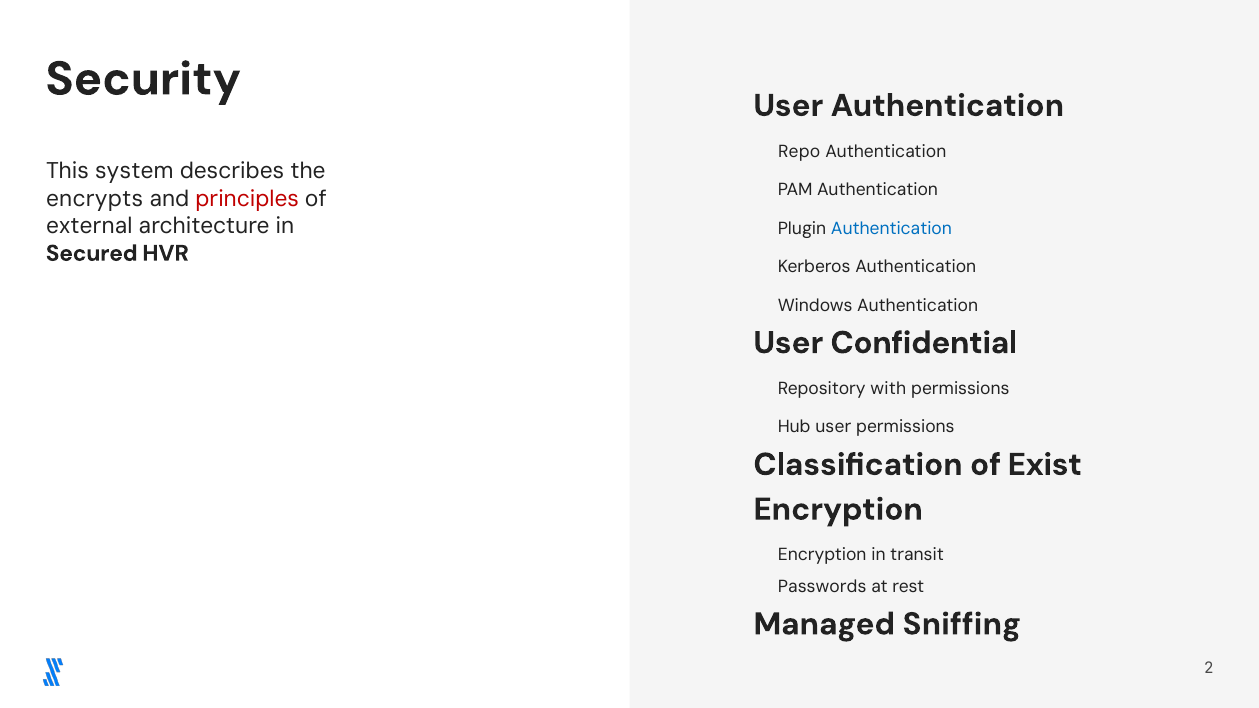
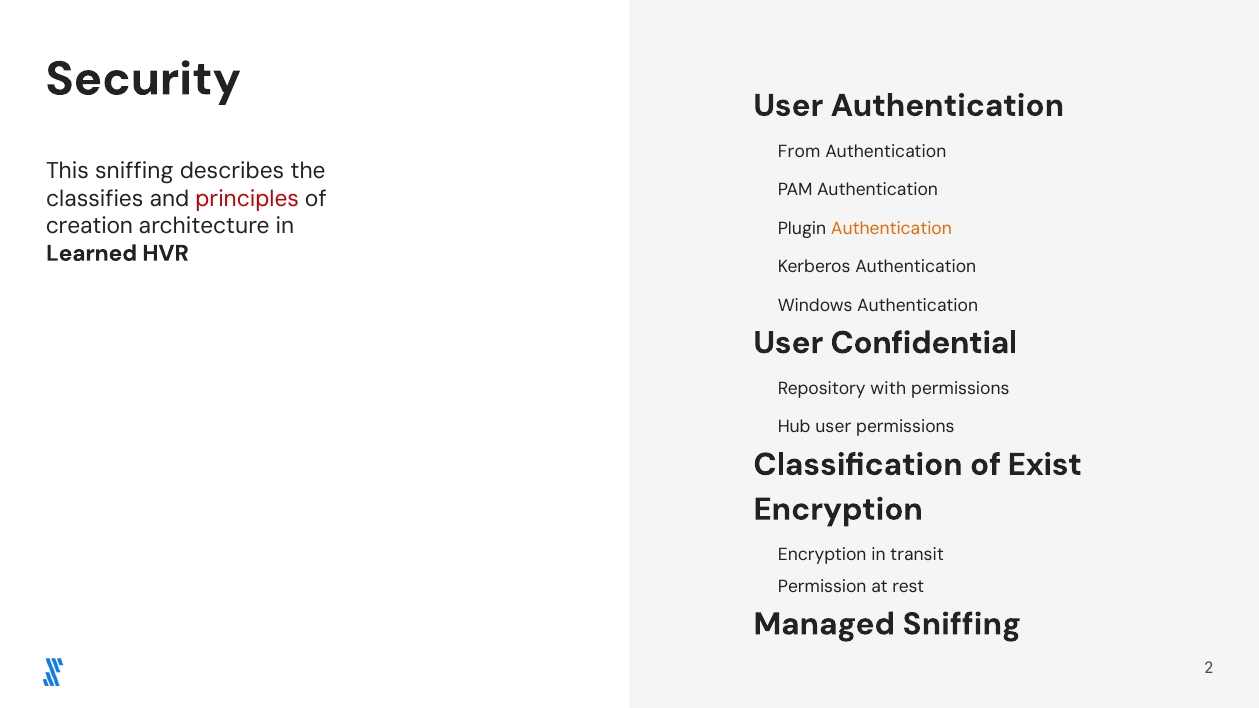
Repo: Repo -> From (799, 151)
This system: system -> sniffing (134, 171)
encrypts: encrypts -> classifies (95, 199)
external: external -> creation (89, 226)
Authentication colour: blue -> orange (891, 228)
Secured: Secured -> Learned (92, 253)
Passwords: Passwords -> Permission (822, 587)
